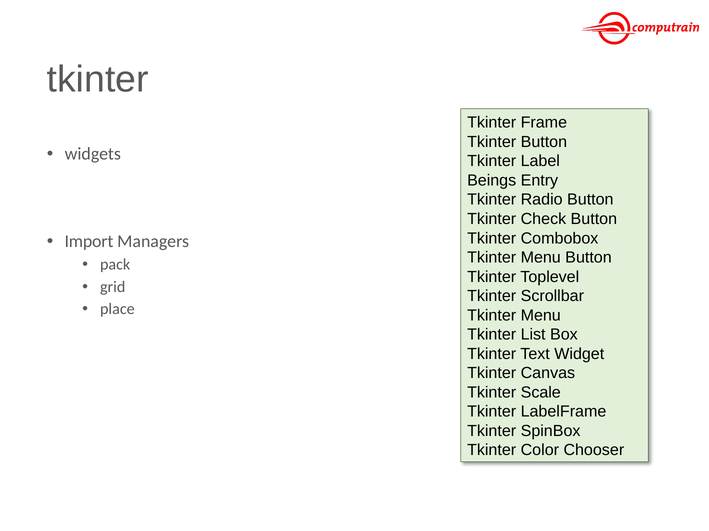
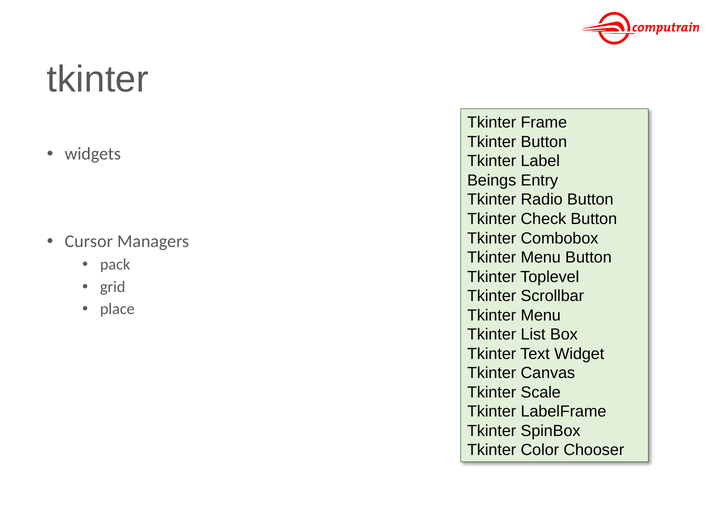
Import: Import -> Cursor (89, 242)
